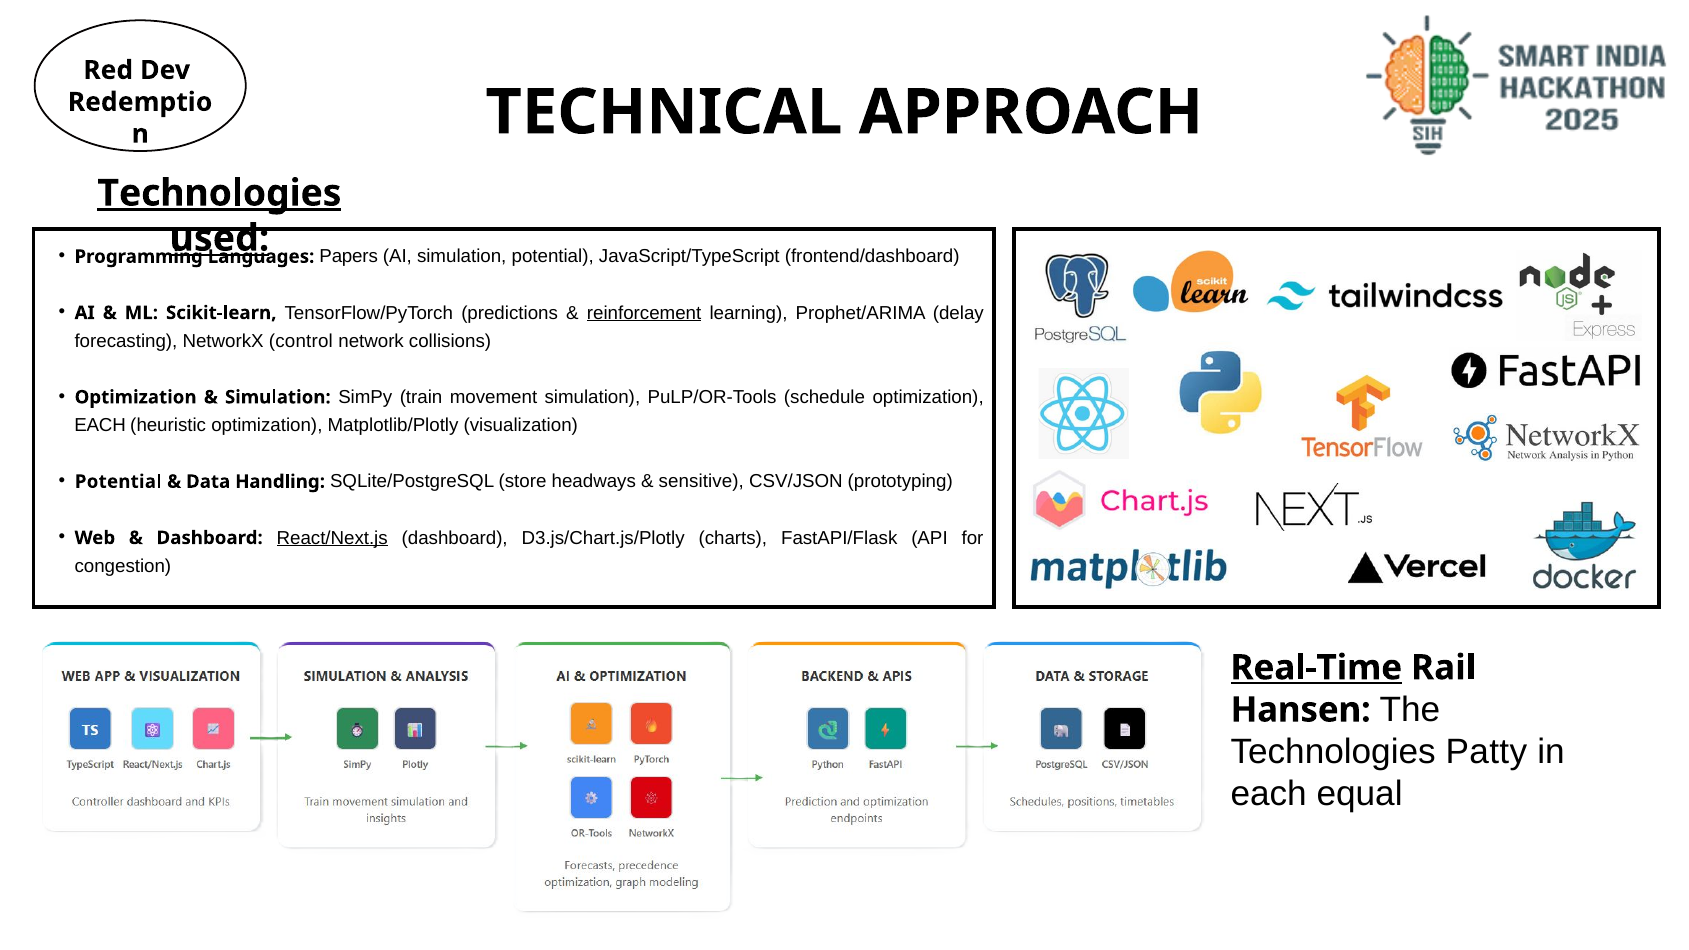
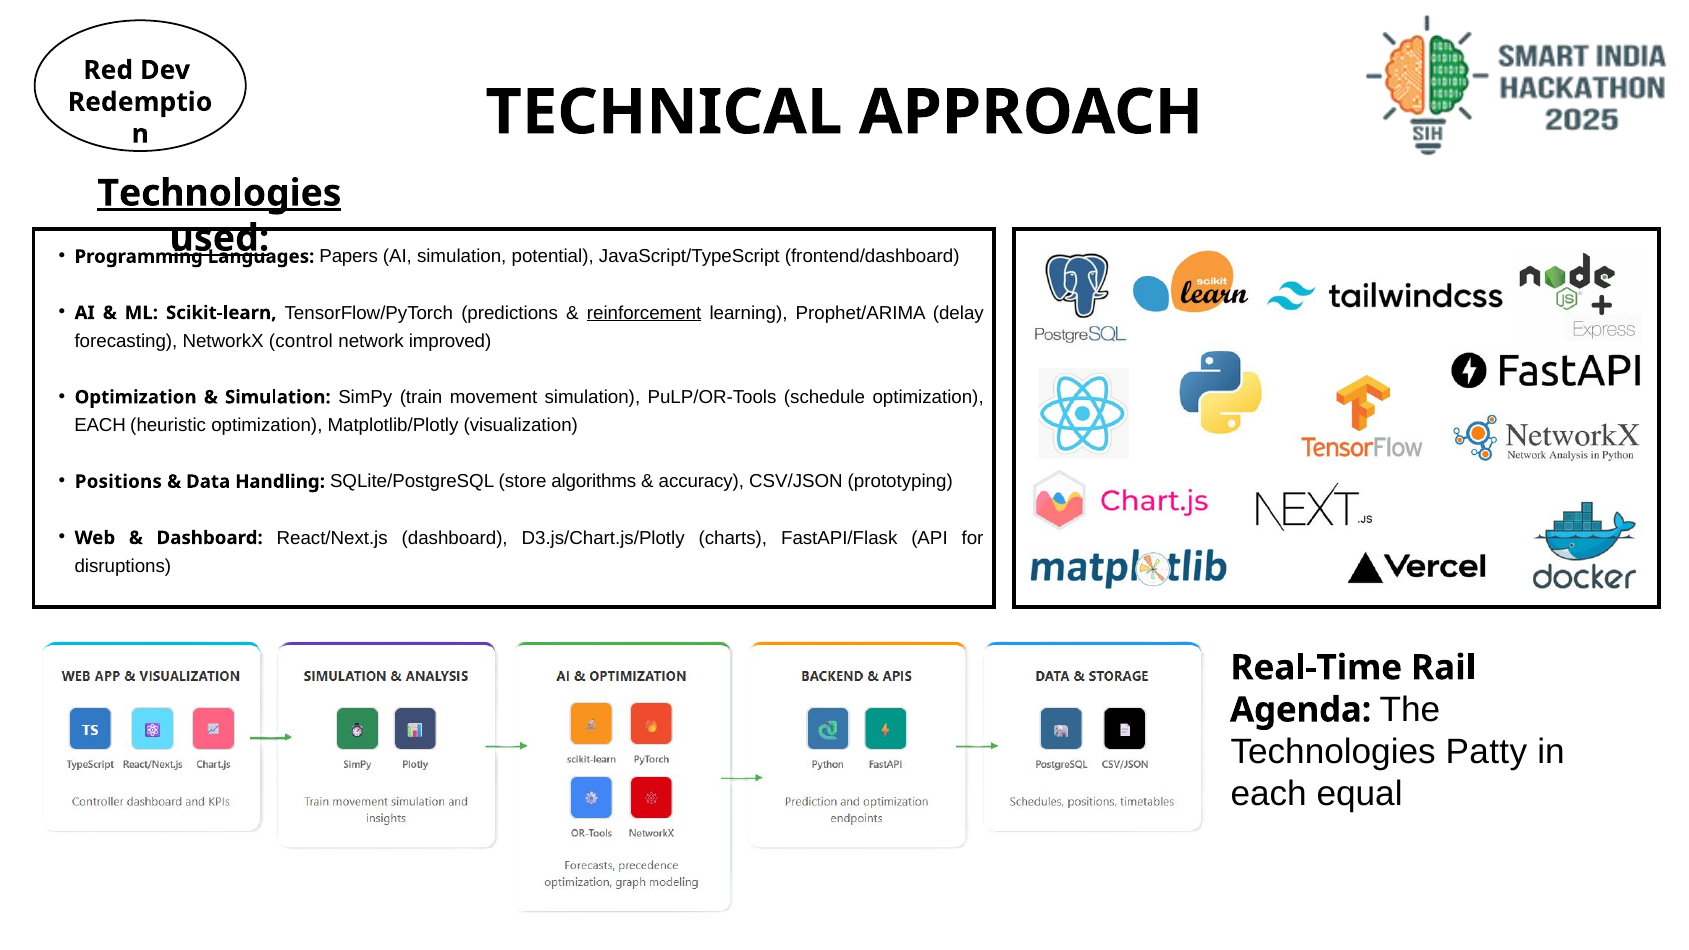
collisions: collisions -> improved (450, 341)
Potential: Potential -> Positions (118, 482)
headways: headways -> algorithms (594, 482)
sensitive: sensitive -> accuracy (701, 482)
React/Next.js underline: present -> none (332, 538)
congestion: congestion -> disruptions (123, 566)
Real-Time underline: present -> none (1316, 668)
Hansen: Hansen -> Agenda (1301, 710)
